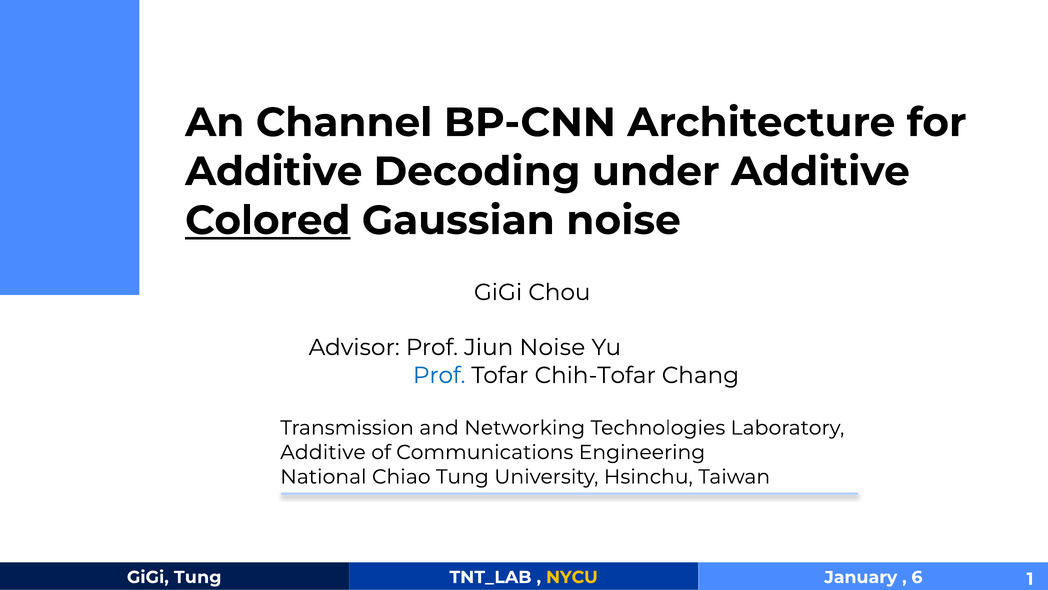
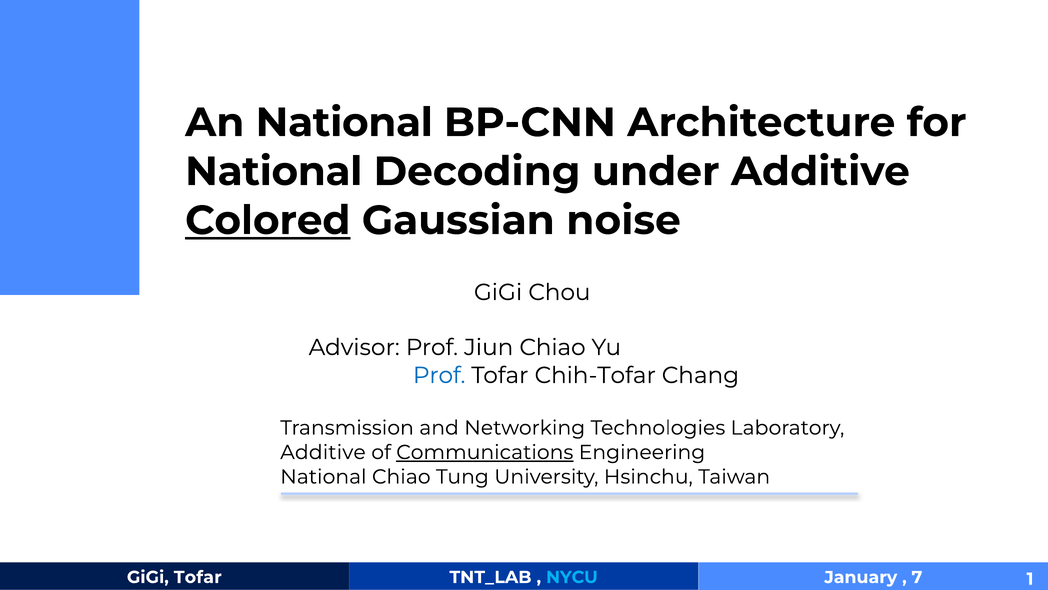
An Channel: Channel -> National (344, 123)
Additive: Additive -> National (274, 171)
Jiun Noise: Noise -> Chiao (552, 347)
Communications underline: none -> present (485, 452)
GiGi Tung: Tung -> Tofar (198, 577)
NYCU colour: yellow -> light blue (572, 577)
6: 6 -> 7 (917, 577)
